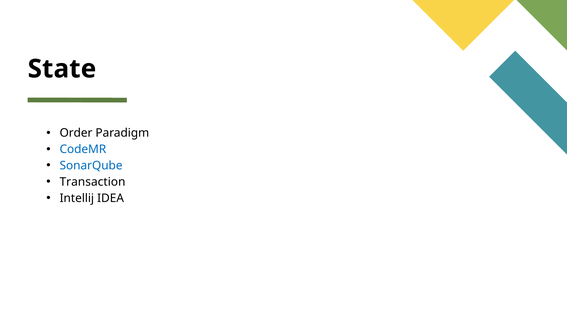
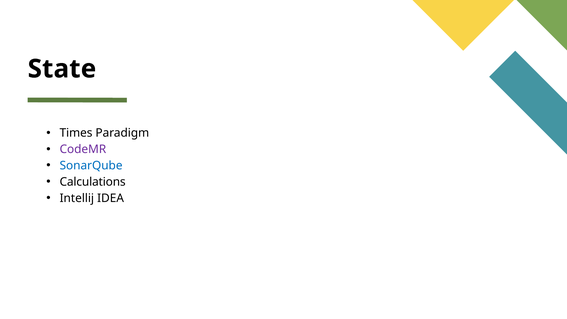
Order: Order -> Times (76, 133)
CodeMR colour: blue -> purple (83, 149)
Transaction: Transaction -> Calculations (93, 182)
